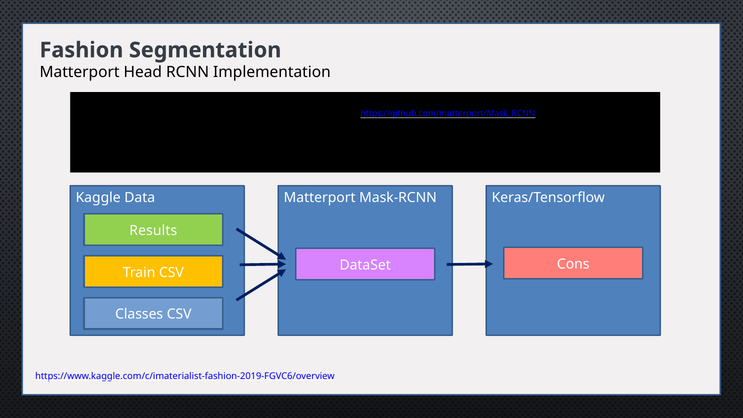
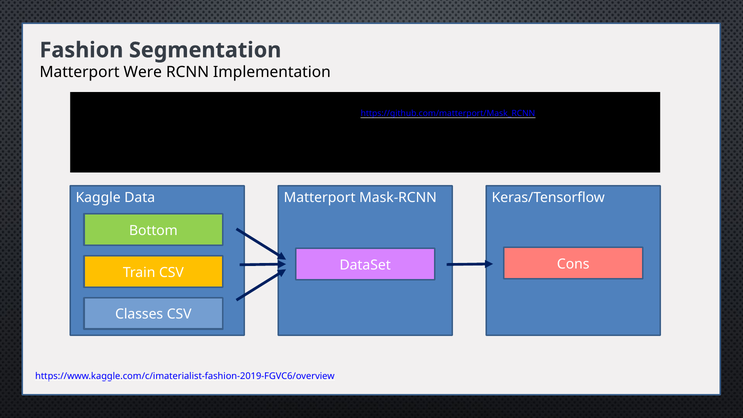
Head: Head -> Were (143, 72)
Results: Results -> Bottom (153, 230)
